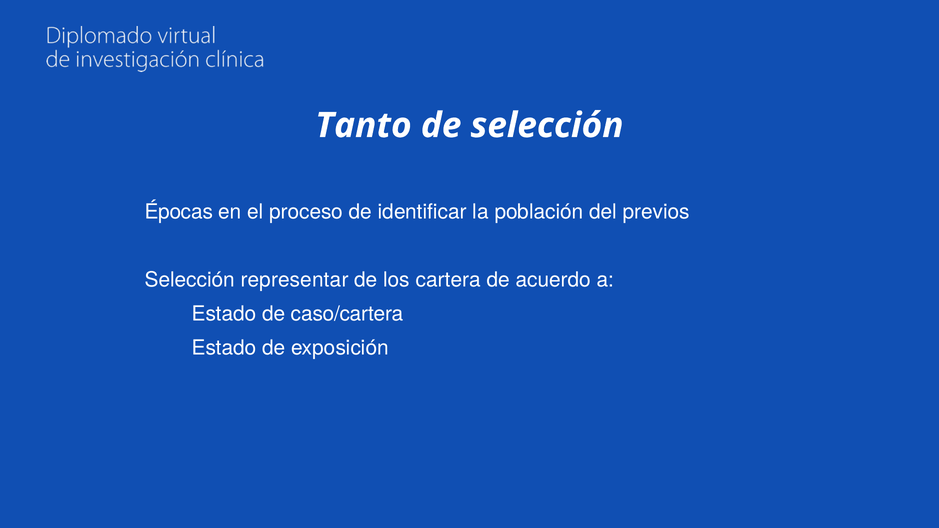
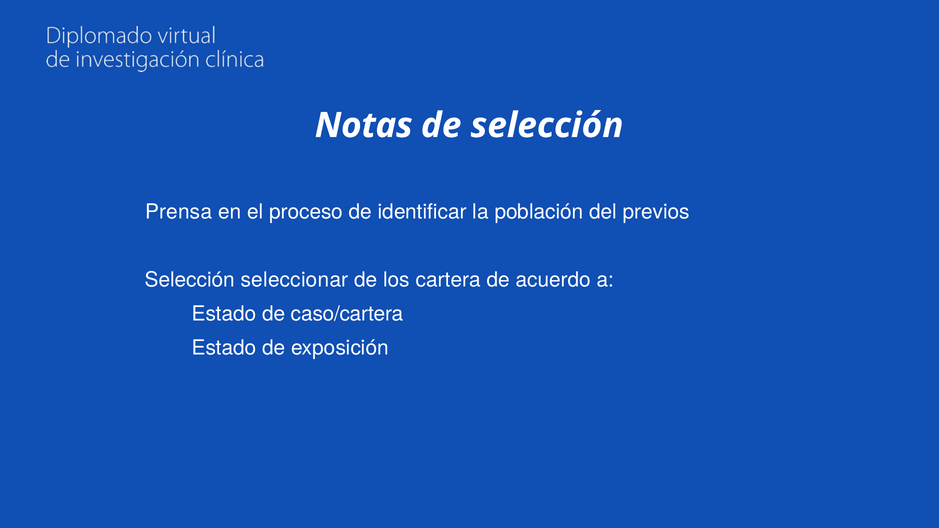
Tanto: Tanto -> Notas (364, 126)
Épocas: Épocas -> Prensa (179, 212)
representar: representar -> seleccionar (294, 280)
